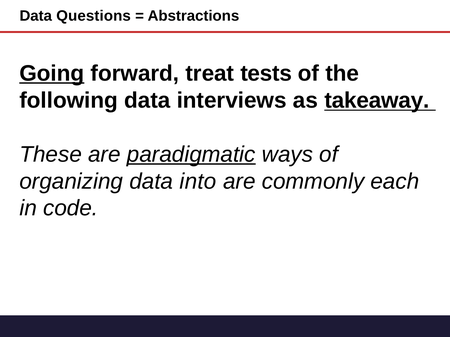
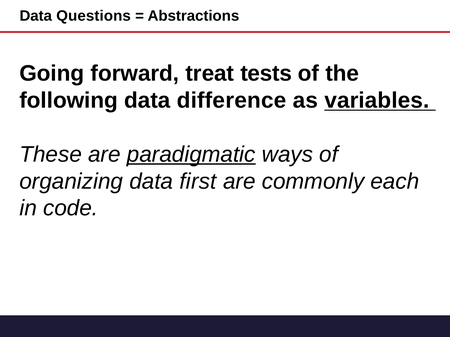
Going underline: present -> none (52, 74)
interviews: interviews -> difference (232, 101)
takeaway: takeaway -> variables (377, 101)
into: into -> first (198, 182)
